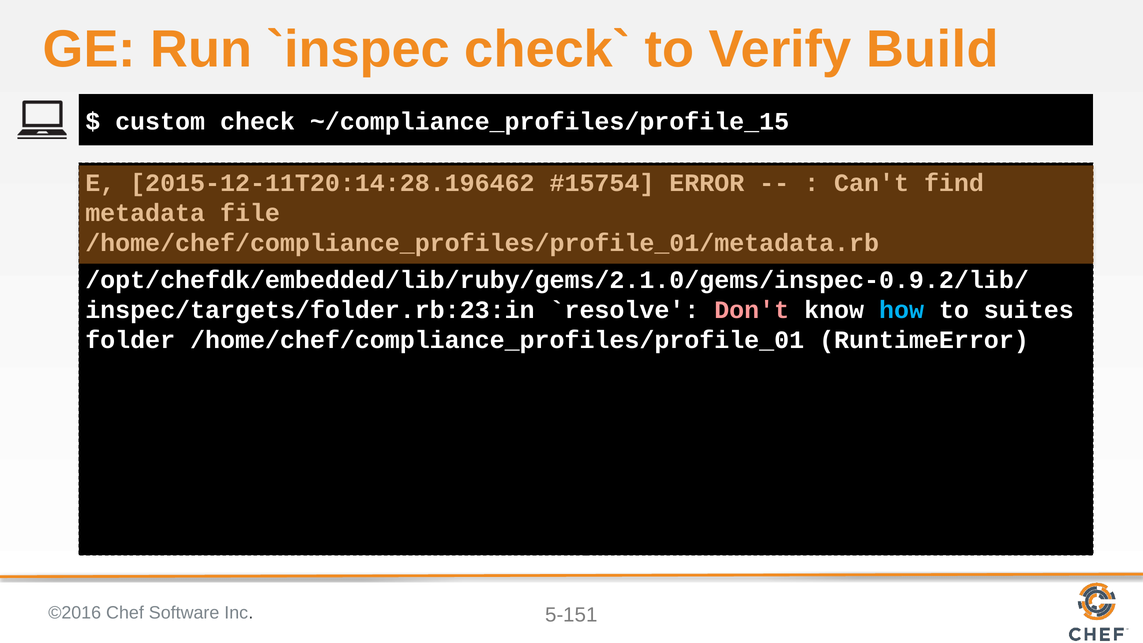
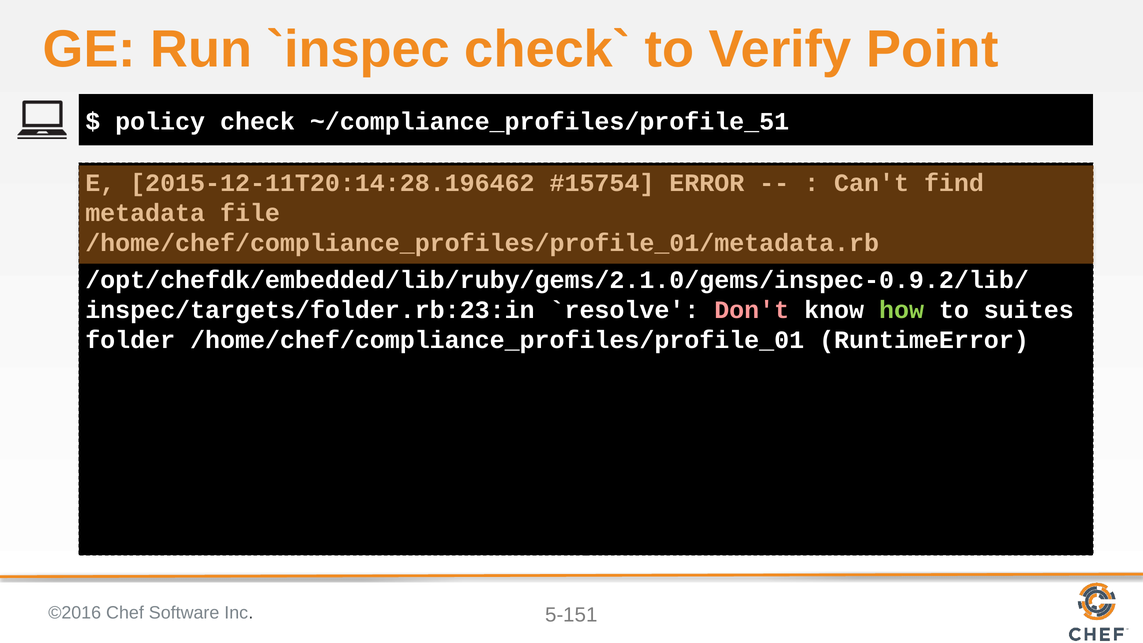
Build: Build -> Point (932, 49)
custom: custom -> policy (160, 121)
~/compliance_profiles/profile_15: ~/compliance_profiles/profile_15 -> ~/compliance_profiles/profile_51 (550, 121)
how colour: light blue -> light green (902, 310)
